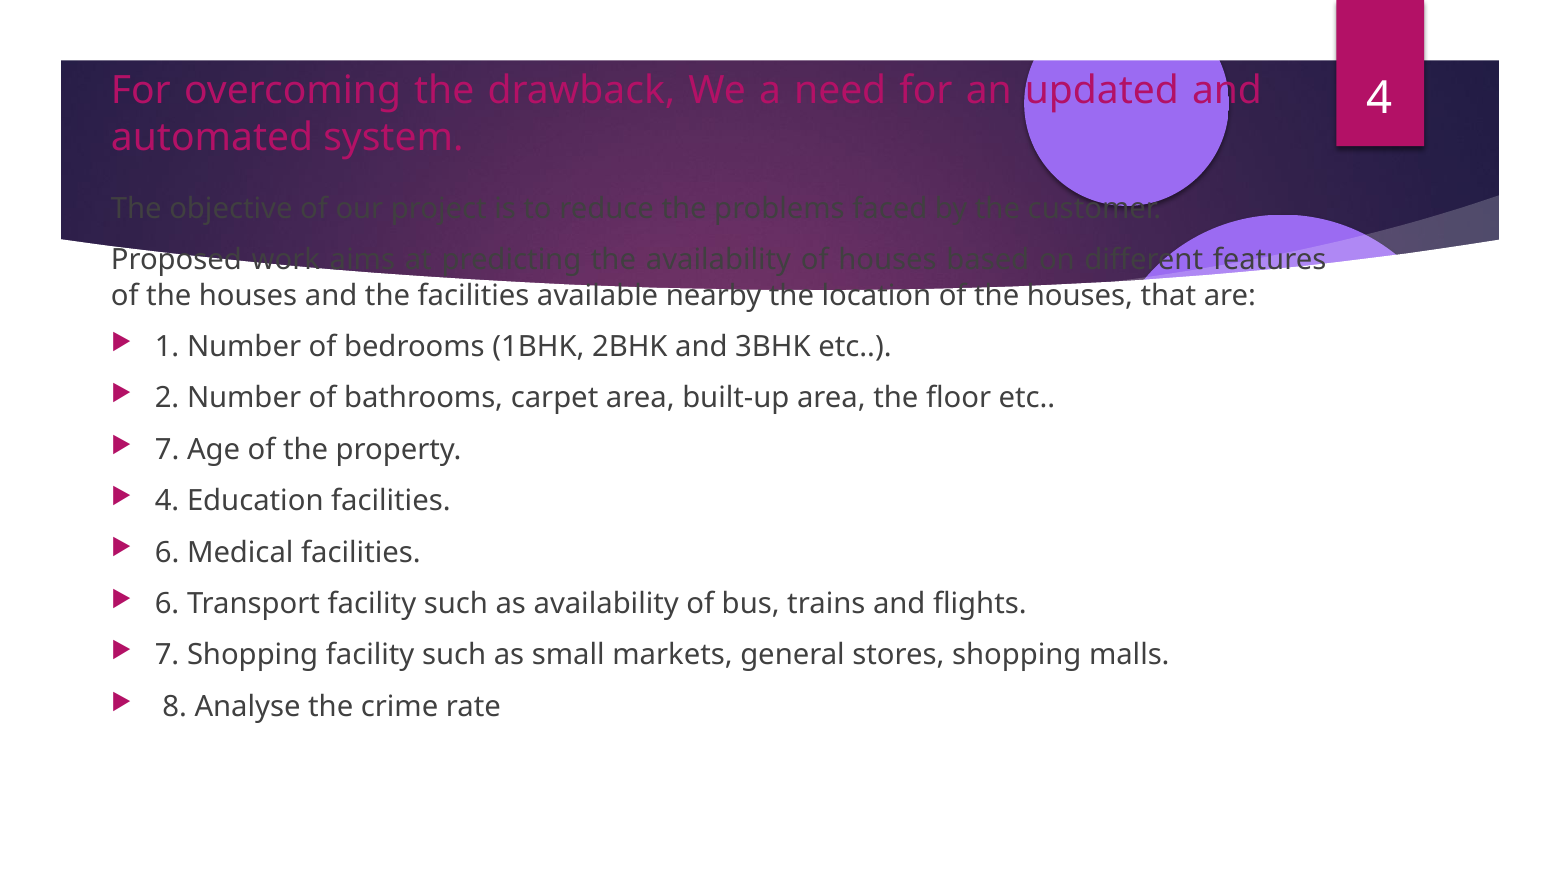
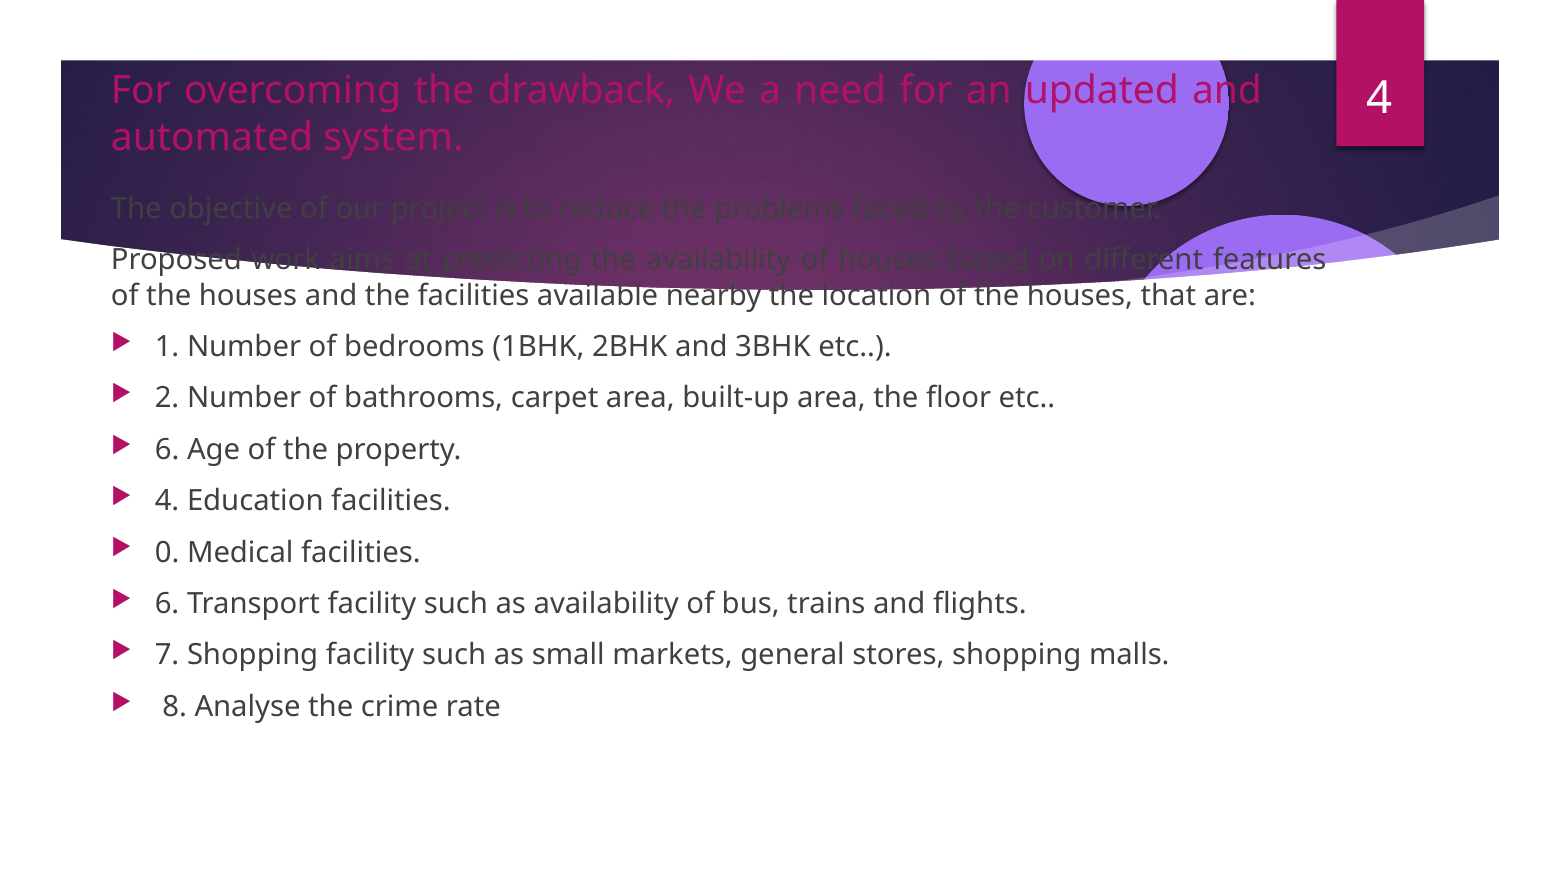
7: 7 -> 6 (167, 450)
6: 6 -> 0 (167, 552)
